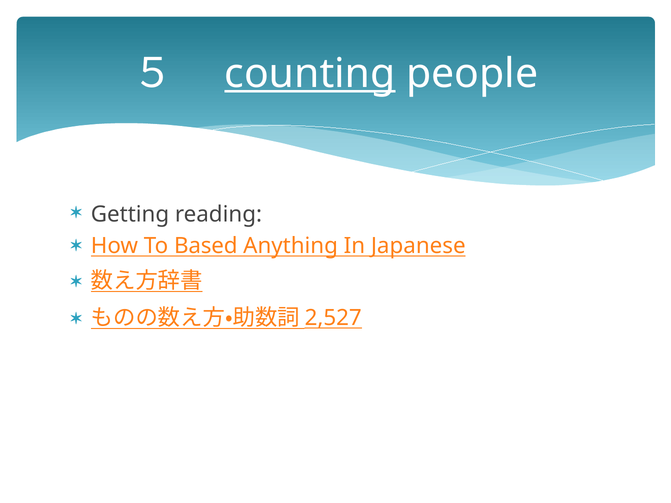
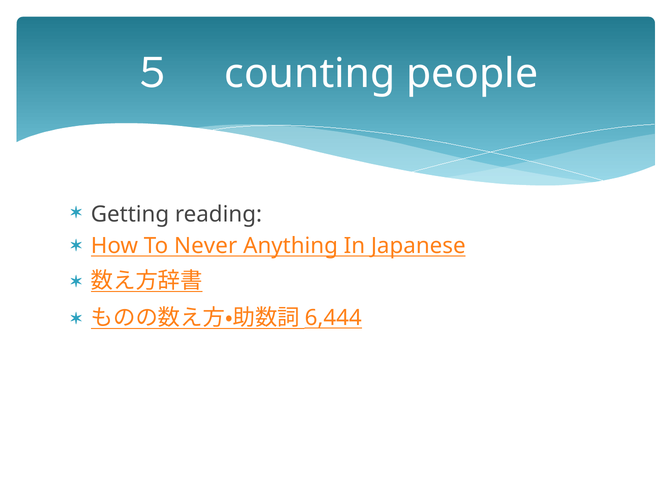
counting underline: present -> none (310, 74)
Based: Based -> Never (206, 246)
2,527: 2,527 -> 6,444 (333, 318)
